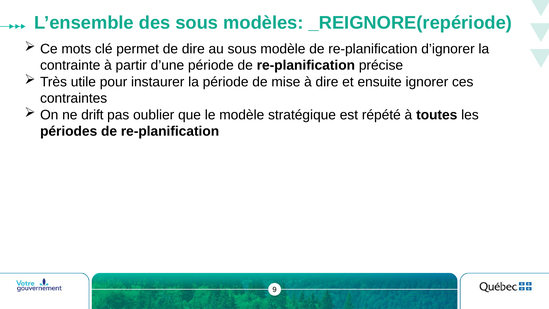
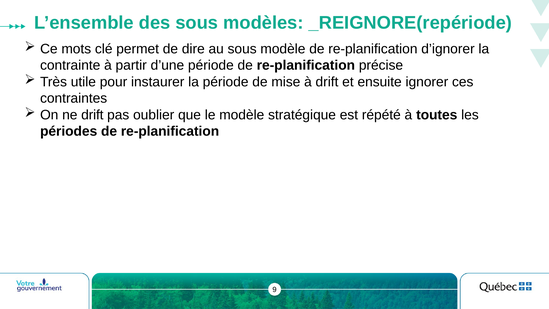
à dire: dire -> drift (327, 82)
